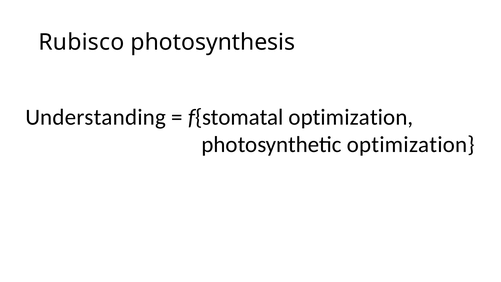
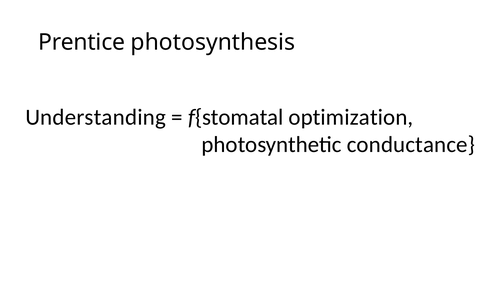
Rubisco: Rubisco -> Prentice (82, 42)
photosynthetic optimization: optimization -> conductance (411, 145)
